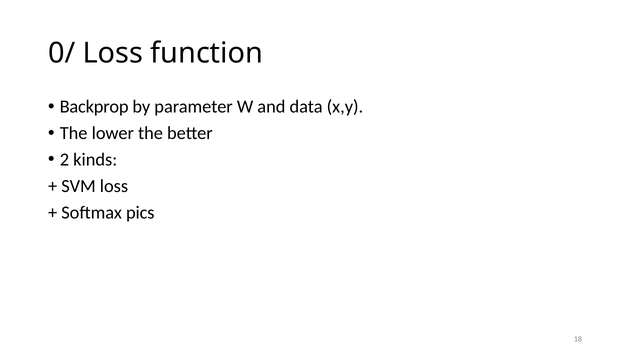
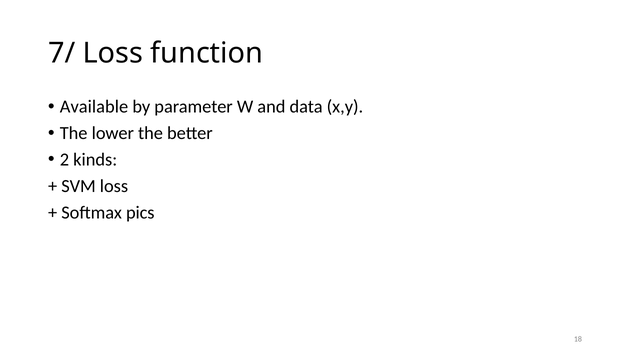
0/: 0/ -> 7/ (62, 53)
Backprop: Backprop -> Available (94, 107)
